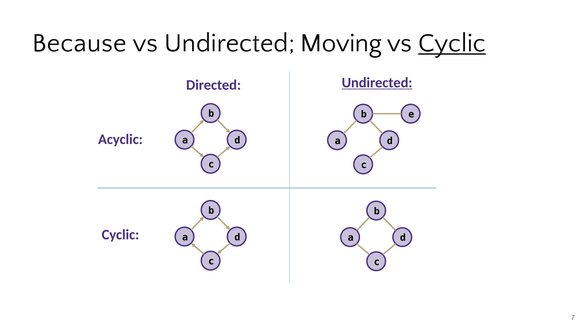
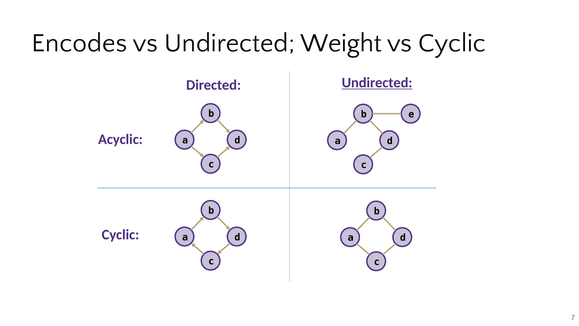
Because: Because -> Encodes (79, 43)
Moving: Moving -> Weight (341, 43)
Cyclic underline: present -> none (452, 43)
